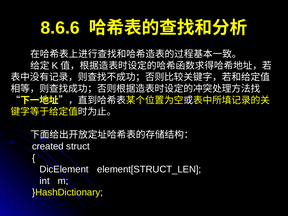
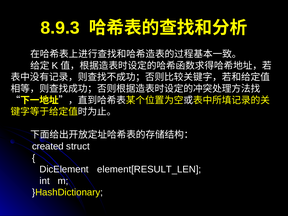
8.6.6: 8.6.6 -> 8.9.3 (60, 28)
element[STRUCT_LEN: element[STRUCT_LEN -> element[RESULT_LEN (149, 169)
